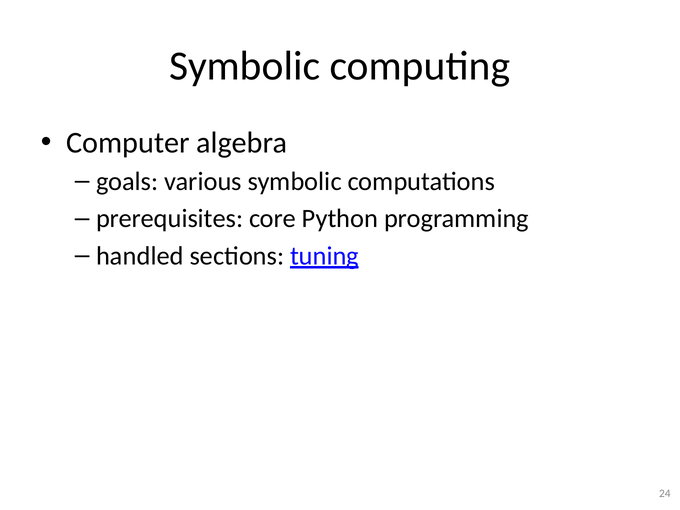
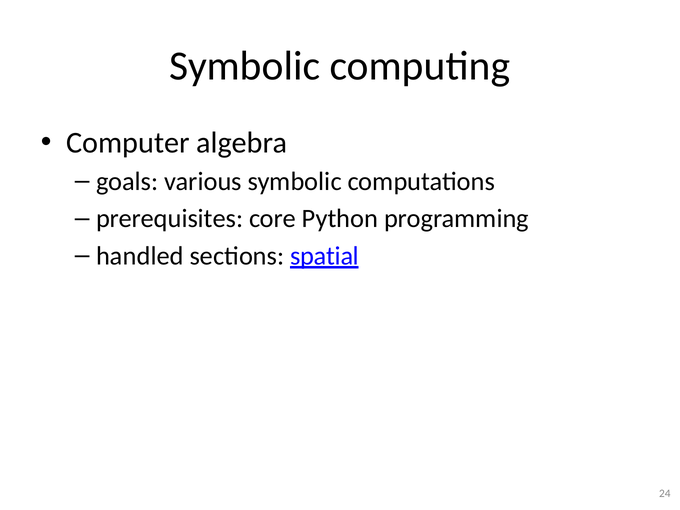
tuning: tuning -> spatial (325, 256)
